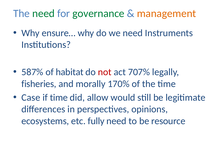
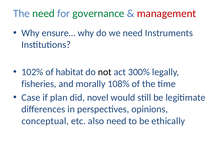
management colour: orange -> red (167, 13)
587%: 587% -> 102% (32, 72)
not colour: red -> black (105, 72)
707%: 707% -> 300% (139, 72)
170%: 170% -> 108% (119, 84)
if time: time -> plan (59, 98)
allow: allow -> novel (98, 98)
ecosystems: ecosystems -> conceptual (45, 121)
fully: fully -> also (96, 121)
resource: resource -> ethically (168, 121)
